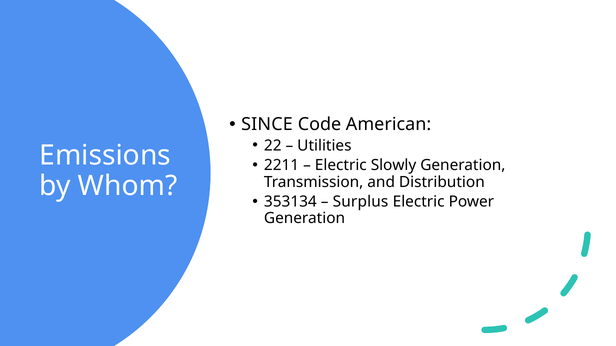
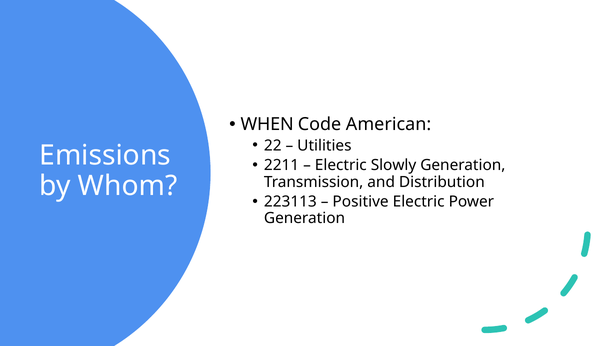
SINCE: SINCE -> WHEN (267, 125)
353134: 353134 -> 223113 (290, 202)
Surplus: Surplus -> Positive (361, 202)
